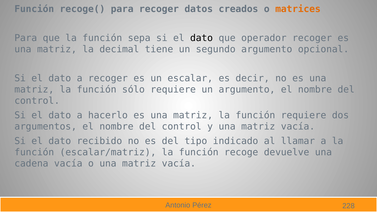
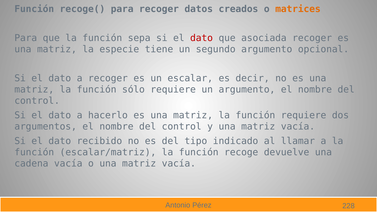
dato colour: black -> red (202, 38)
operador: operador -> asociada (264, 38)
decimal: decimal -> especie (119, 49)
